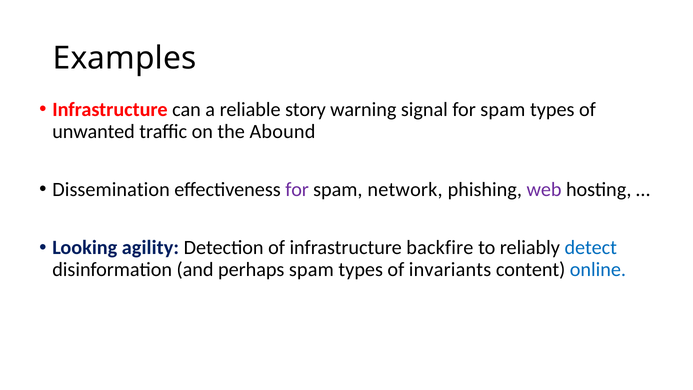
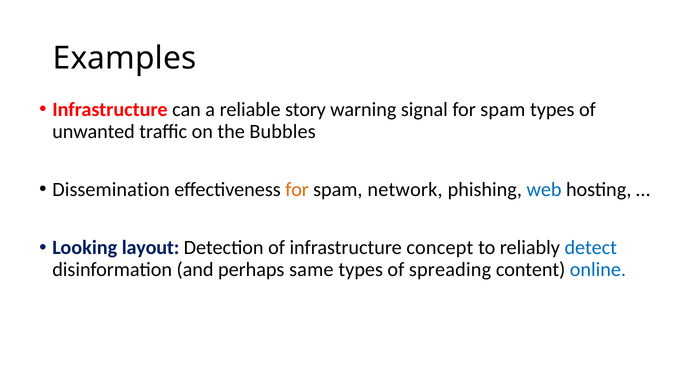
Abound: Abound -> Bubbles (283, 131)
for colour: purple -> orange (297, 189)
web colour: purple -> blue (544, 189)
agility: agility -> layout (151, 248)
backfire: backfire -> concept (440, 248)
perhaps spam: spam -> same (311, 269)
invariants: invariants -> spreading (450, 269)
